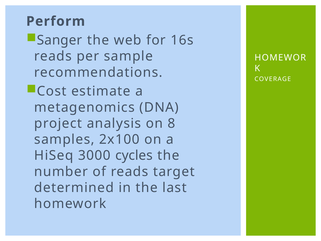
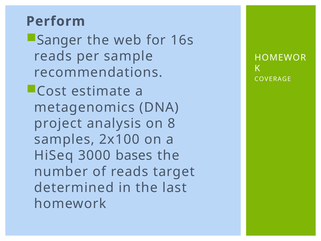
cycles: cycles -> bases (134, 155)
